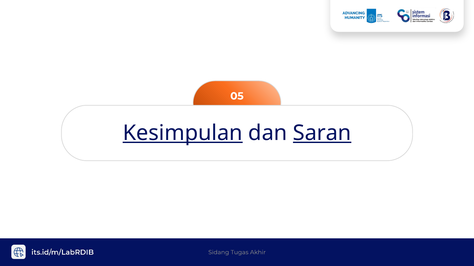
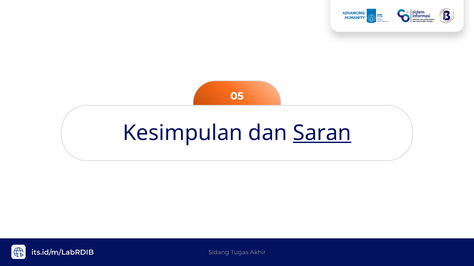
Kesimpulan underline: present -> none (183, 133)
